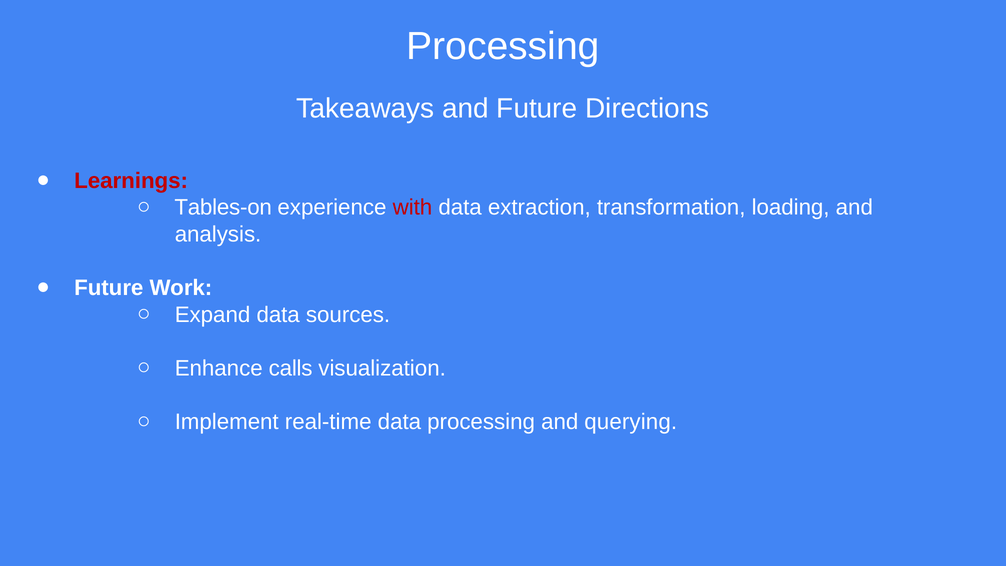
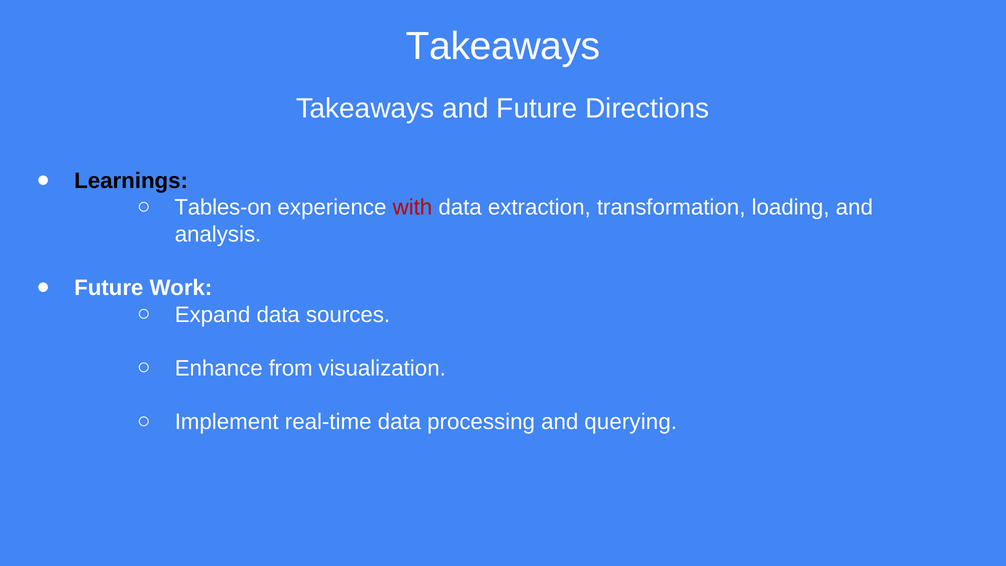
Processing: Processing -> Takeaways (503, 46)
Learnings colour: red -> black (131, 181)
calls: calls -> from (291, 368)
